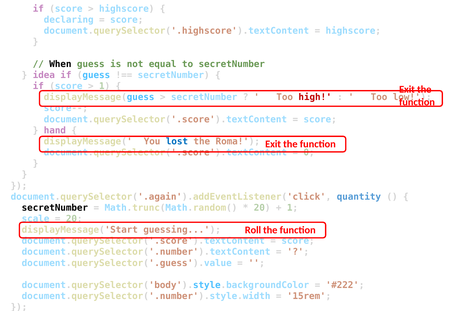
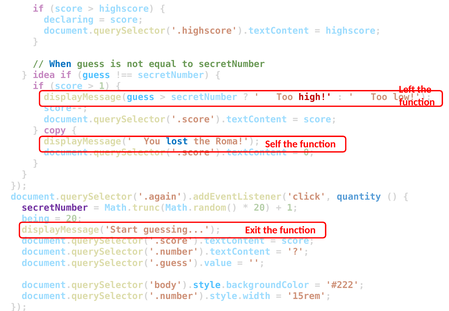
When colour: black -> blue (60, 64)
Exit: Exit -> Left (407, 89)
hand: hand -> copy (55, 130)
Exit: Exit -> Self (273, 144)
secretNumber colour: black -> purple (55, 208)
scale: scale -> being (36, 219)
Roll: Roll -> Exit (253, 230)
